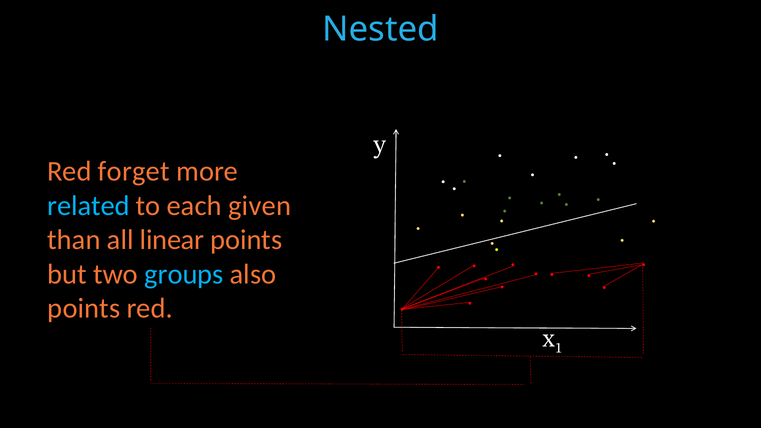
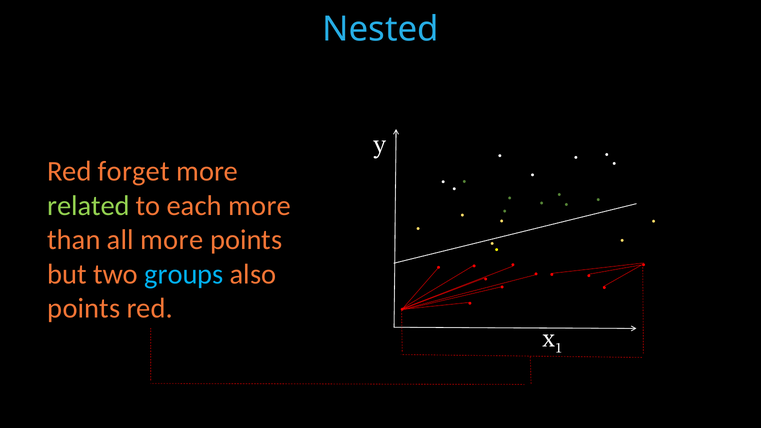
related colour: light blue -> light green (89, 206)
each given: given -> more (260, 206)
all linear: linear -> more (172, 240)
